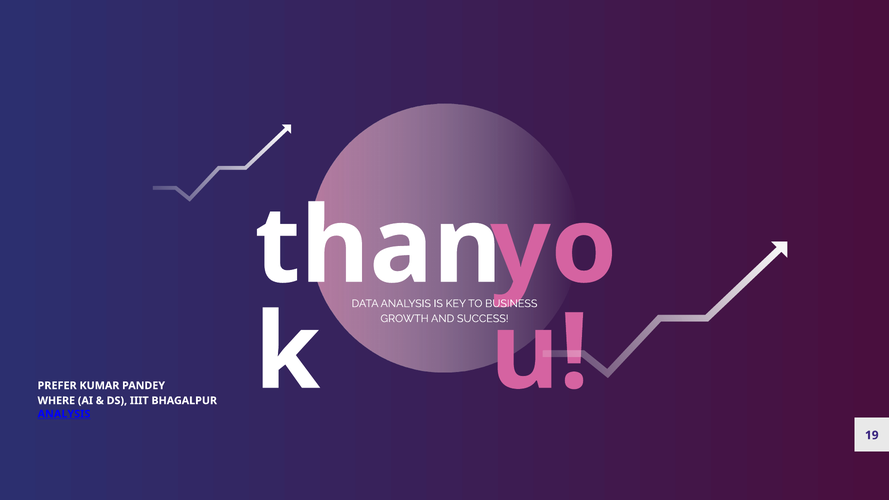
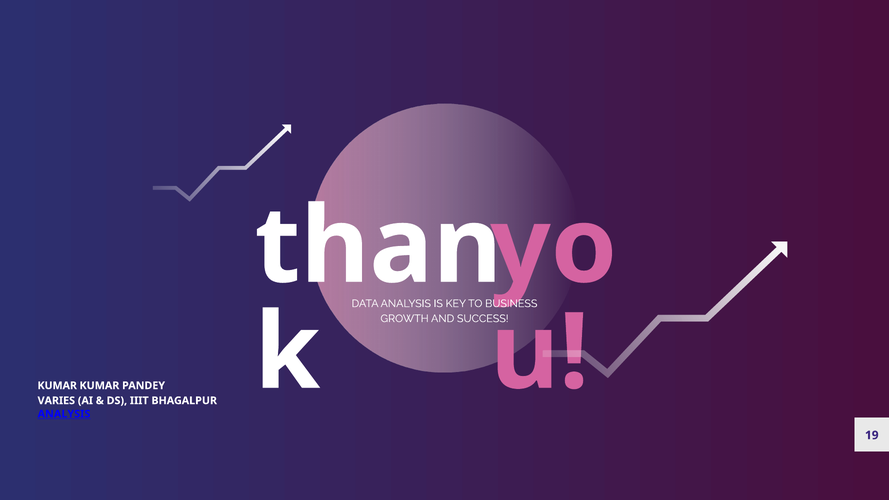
PREFER: PREFER -> KUMAR (57, 386)
WHERE: WHERE -> VARIES (56, 401)
